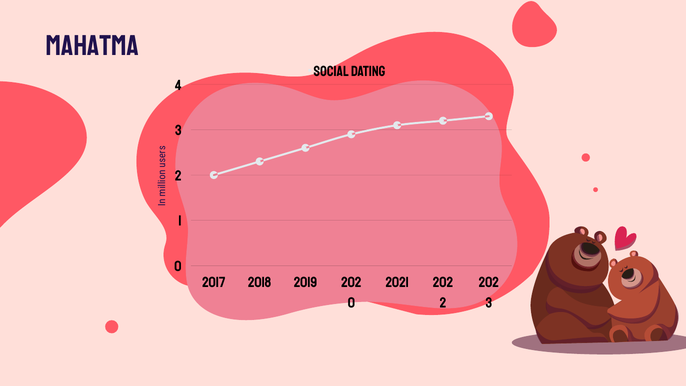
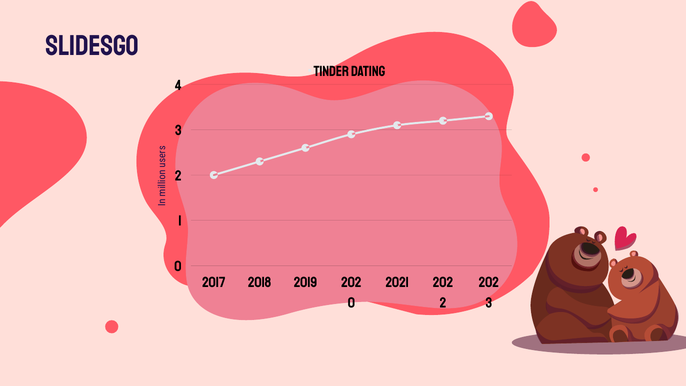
Mahatma: Mahatma -> Slidesgo (92, 46)
Social: Social -> Tinder (331, 71)
